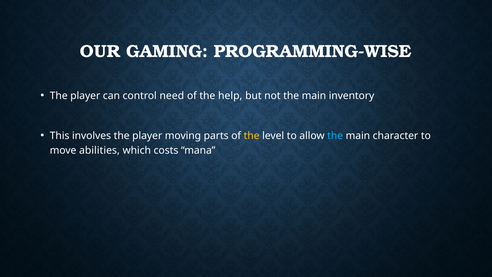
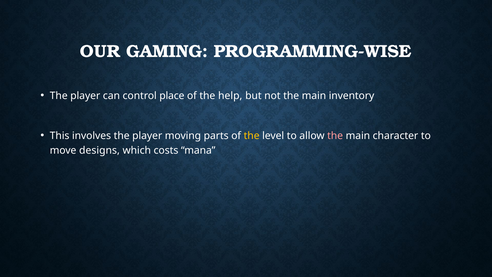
need: need -> place (172, 96)
the colour: light blue -> pink (335, 136)
abilities: abilities -> designs (99, 150)
